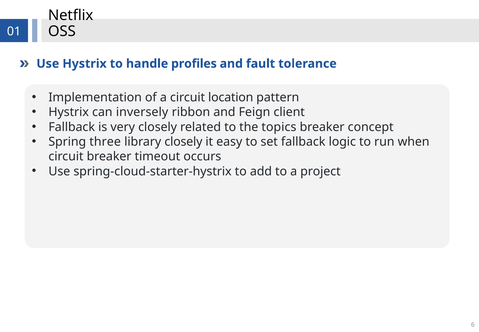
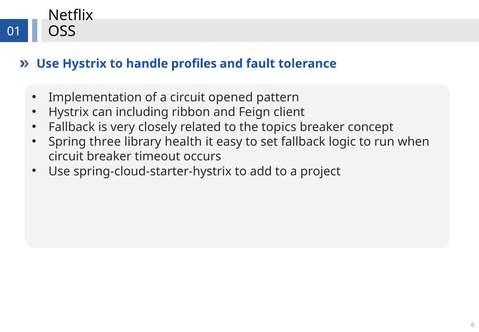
location: location -> opened (231, 97)
inversely: inversely -> including (142, 112)
library closely: closely -> health (183, 142)
